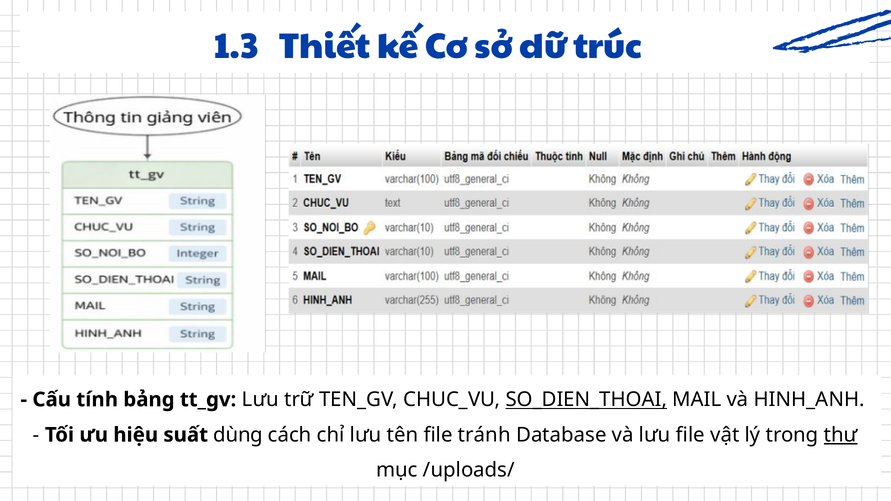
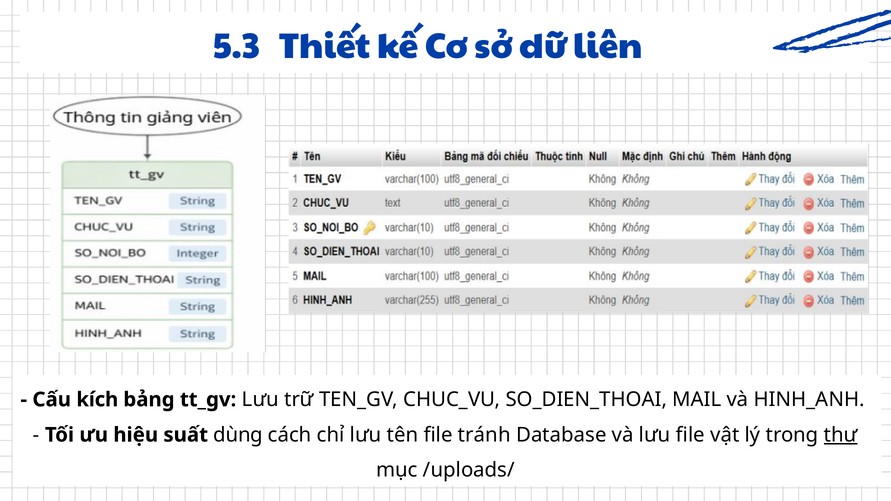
1.3: 1.3 -> 5.3 (236, 46)
trúc: trúc -> liên (608, 46)
tính: tính -> kích (97, 400)
SO_DIEN_THOAI underline: present -> none (586, 400)
